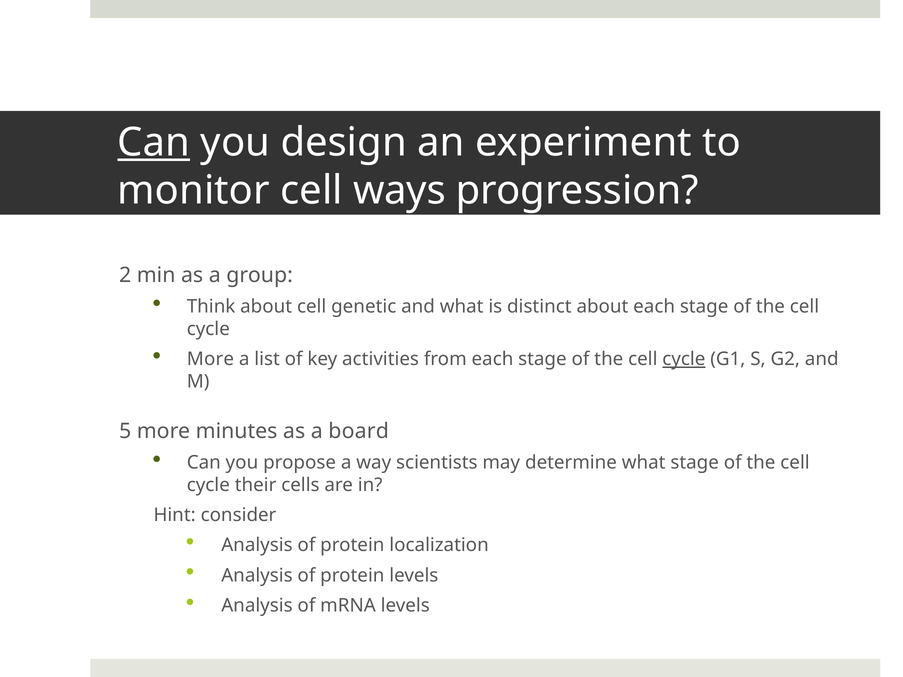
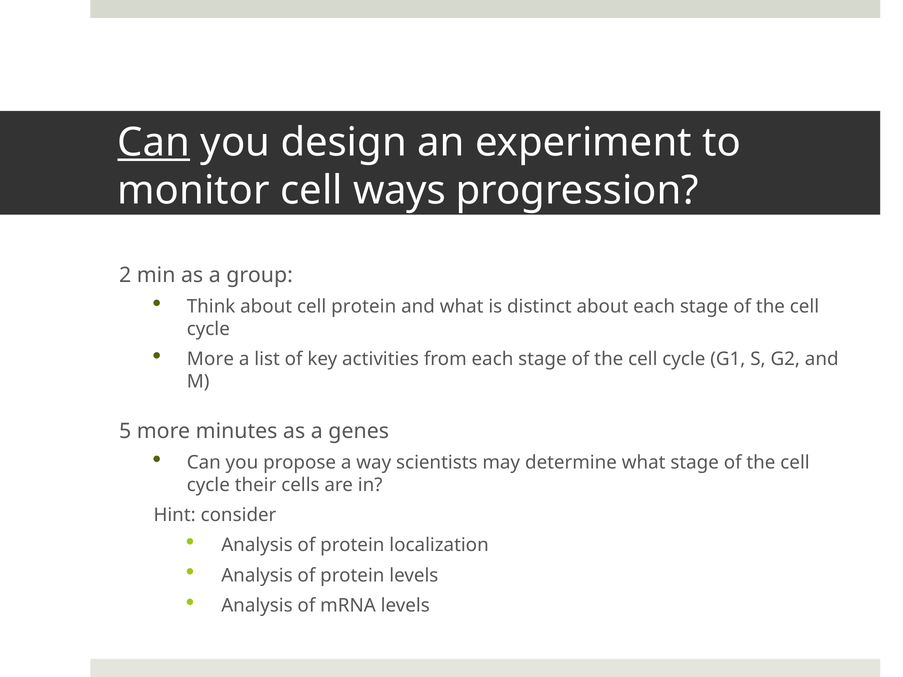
cell genetic: genetic -> protein (364, 307)
cycle underline: present -> none (684, 359)
board: board -> genes (359, 431)
